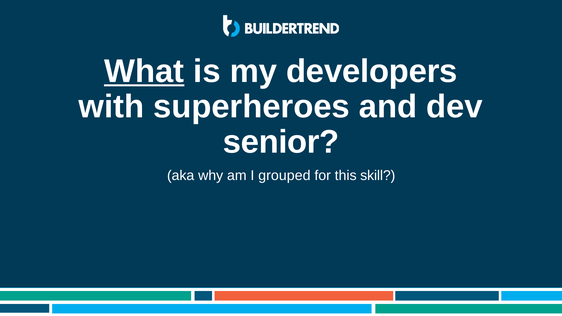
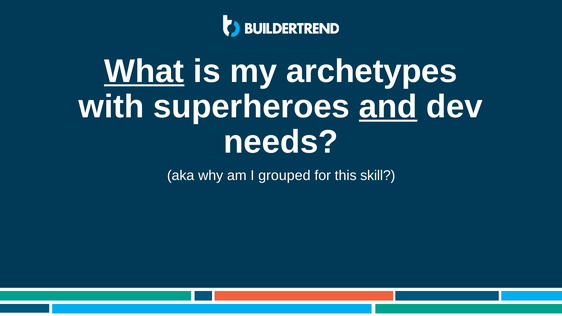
developers: developers -> archetypes (372, 71)
and underline: none -> present (388, 107)
senior: senior -> needs (281, 142)
